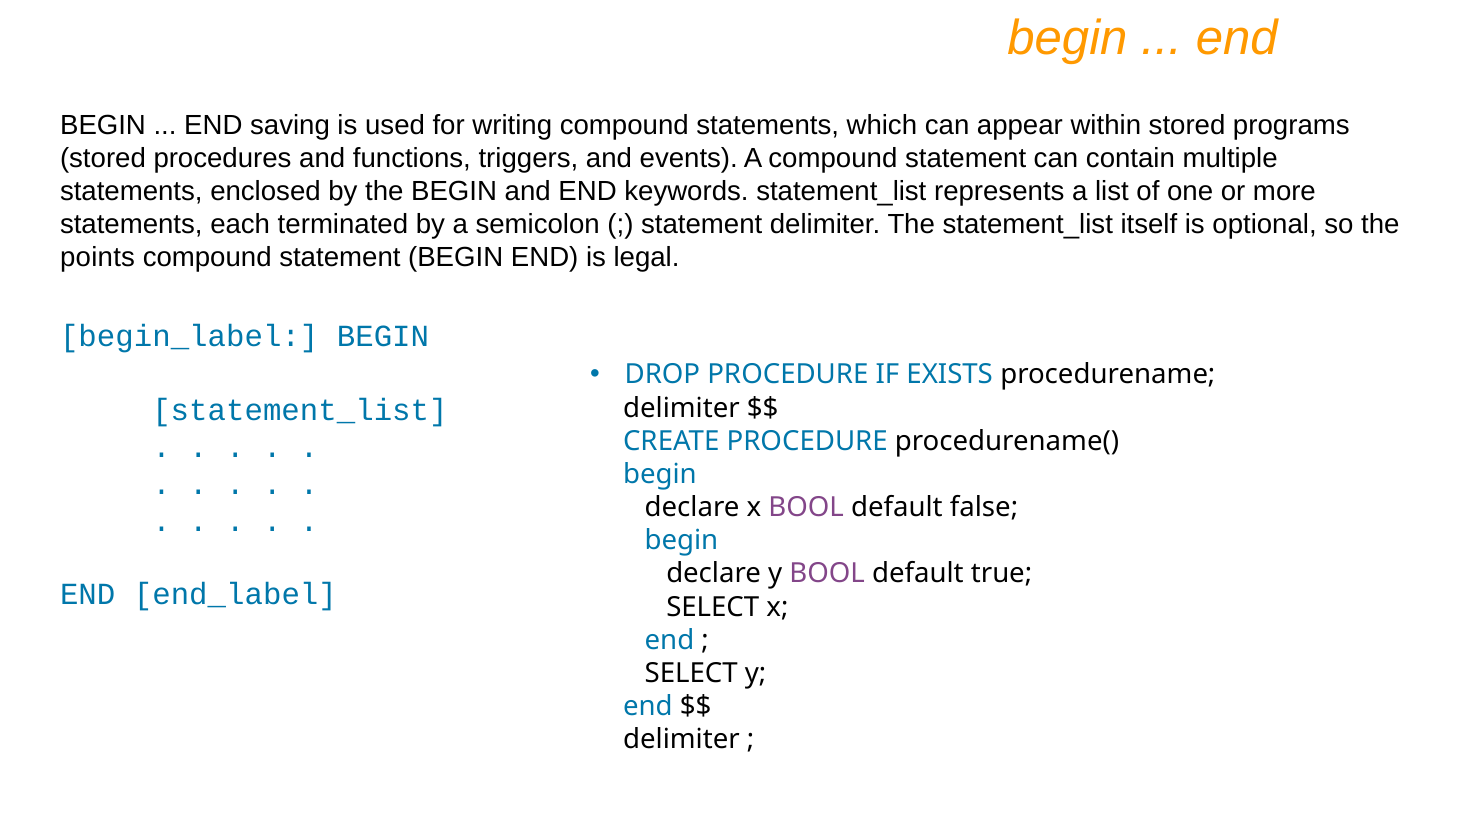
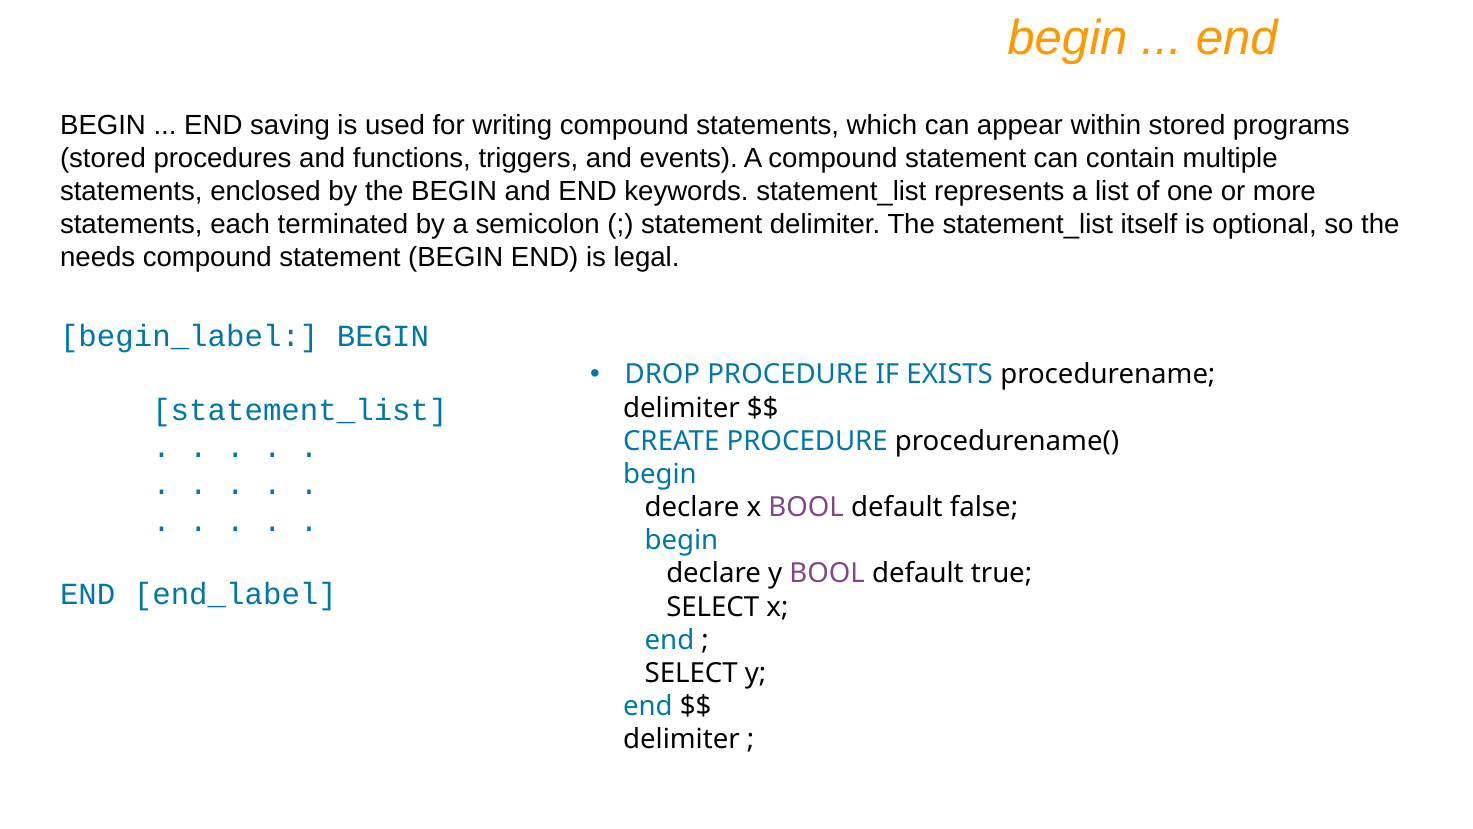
points: points -> needs (98, 258)
